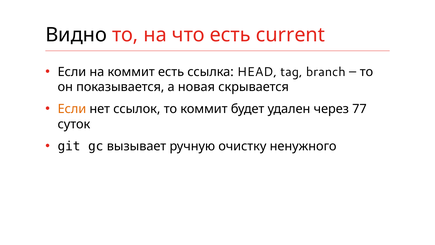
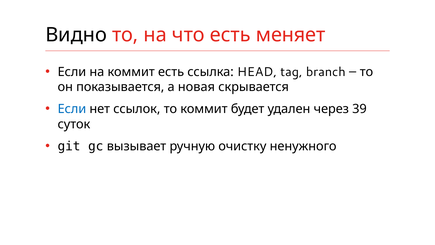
current: current -> меняет (291, 35)
Если colour: orange -> blue (72, 109)
77: 77 -> 39 (359, 109)
